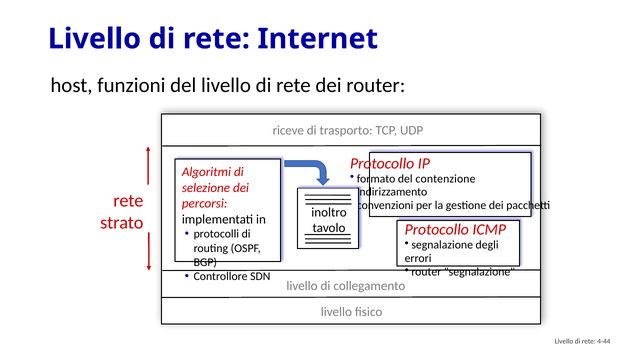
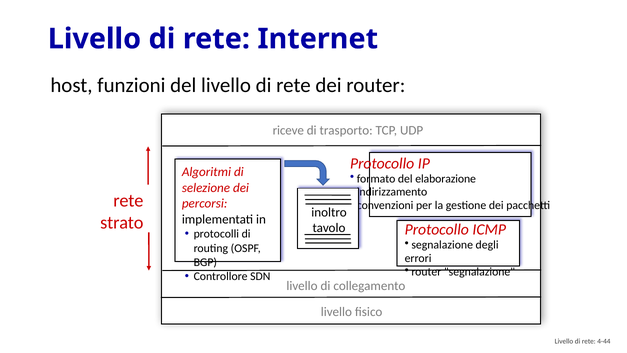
contenzione: contenzione -> elaborazione (446, 179)
